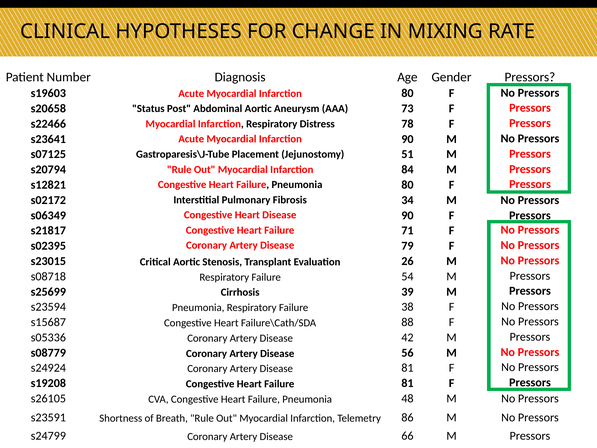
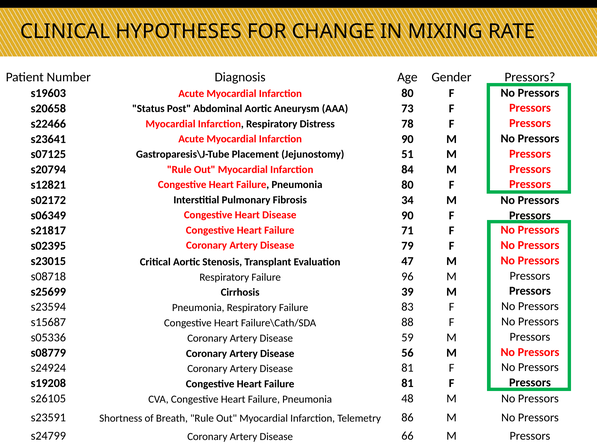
26: 26 -> 47 (407, 261)
54: 54 -> 96 (407, 276)
38: 38 -> 83 (407, 307)
42: 42 -> 59 (407, 337)
